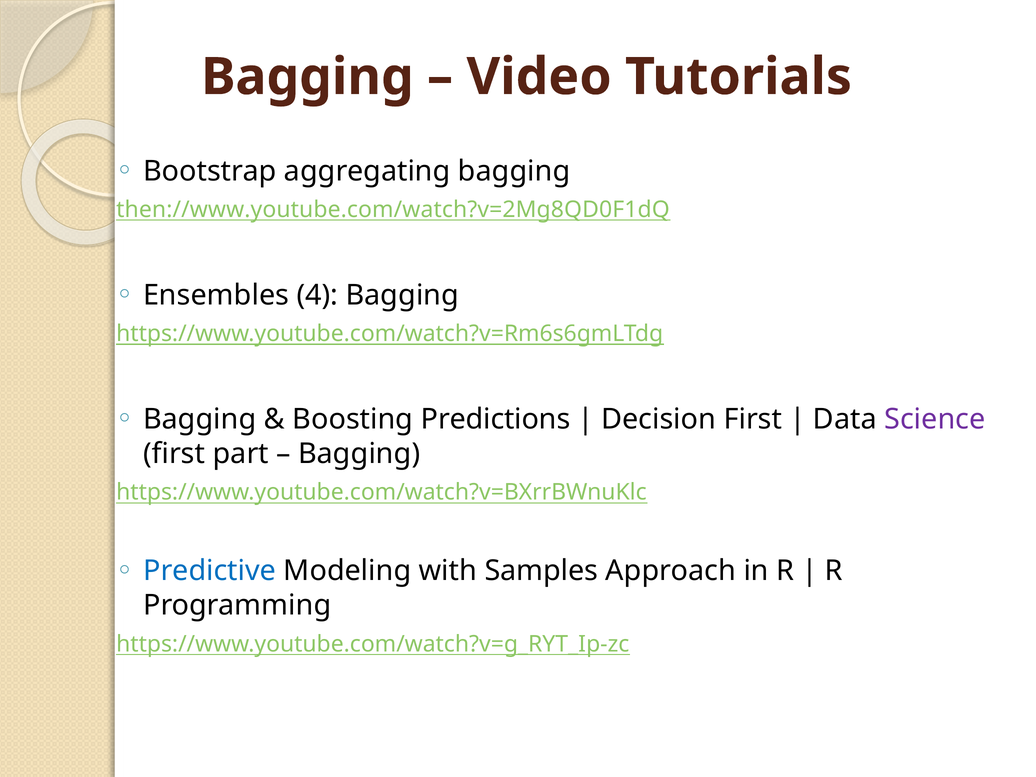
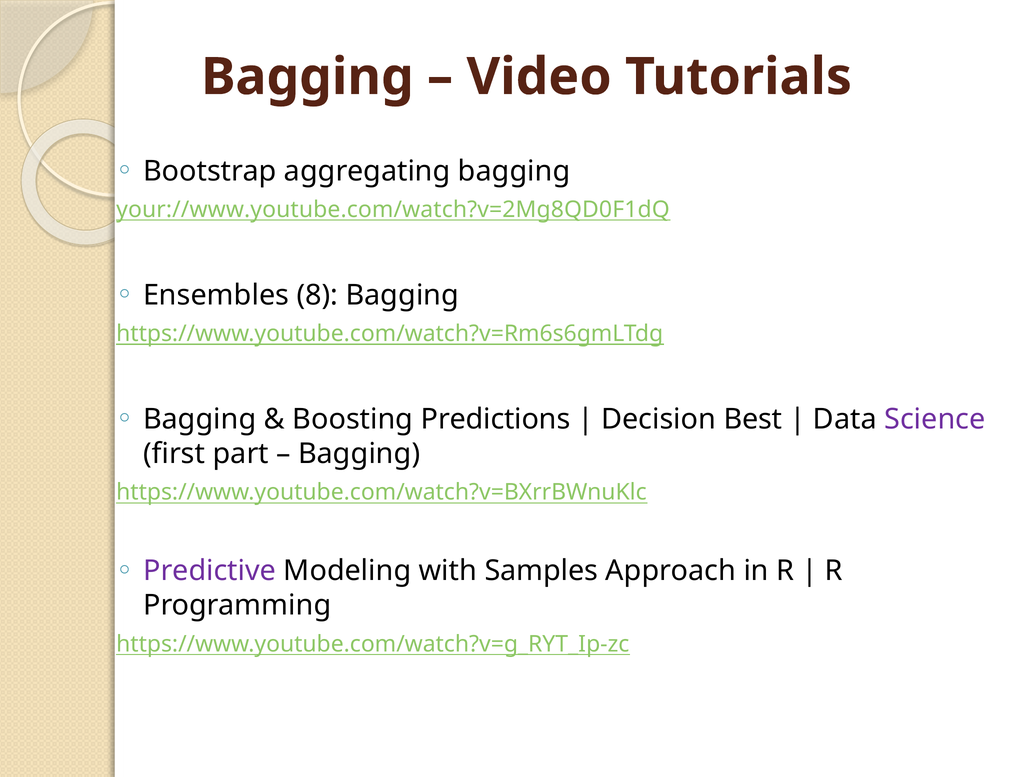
then://www.youtube.com/watch?v=2Mg8QD0F1dQ: then://www.youtube.com/watch?v=2Mg8QD0F1dQ -> your://www.youtube.com/watch?v=2Mg8QD0F1dQ (393, 210)
4: 4 -> 8 (317, 295)
Decision First: First -> Best (753, 419)
Predictive colour: blue -> purple (210, 571)
